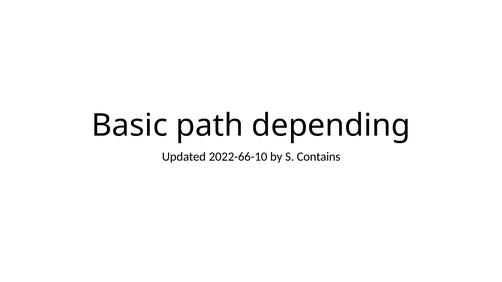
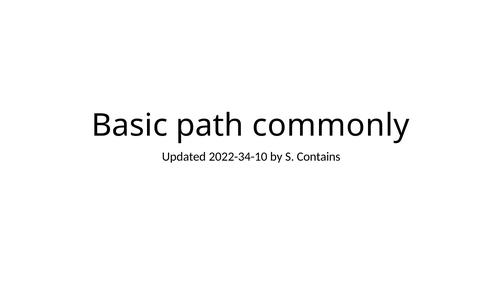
depending: depending -> commonly (331, 125)
2022-66-10: 2022-66-10 -> 2022-34-10 (238, 157)
